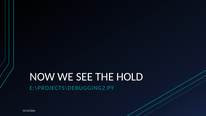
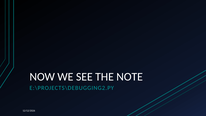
HOLD: HOLD -> NOTE (130, 77)
